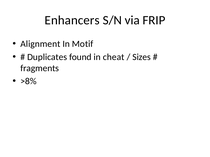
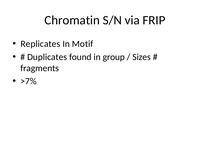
Enhancers: Enhancers -> Chromatin (72, 20)
Alignment: Alignment -> Replicates (40, 44)
cheat: cheat -> group (114, 57)
>8%: >8% -> >7% (28, 81)
